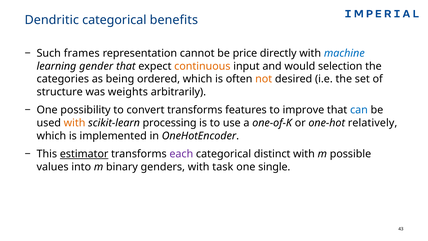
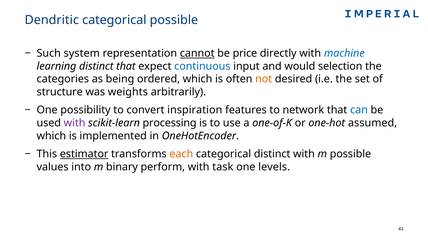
categorical benefits: benefits -> possible (174, 20)
frames: frames -> system (82, 53)
cannot underline: none -> present (197, 53)
learning gender: gender -> distinct (96, 66)
continuous colour: orange -> blue (202, 66)
convert transforms: transforms -> inspiration (195, 110)
improve: improve -> network (303, 110)
with colour: orange -> purple (75, 123)
relatively: relatively -> assumed (373, 123)
each colour: purple -> orange (181, 154)
genders: genders -> perform (163, 167)
single: single -> levels (274, 167)
